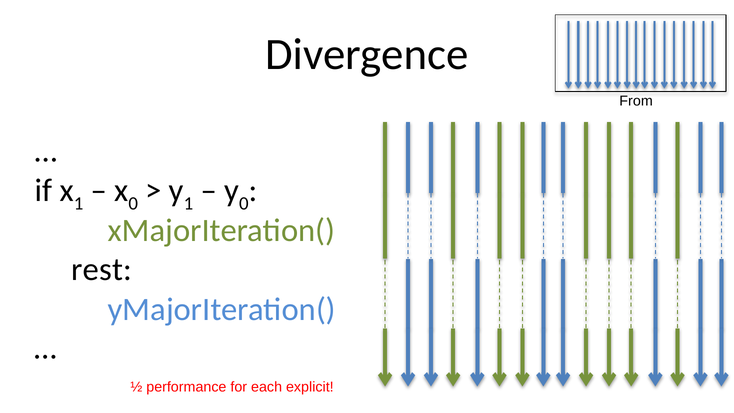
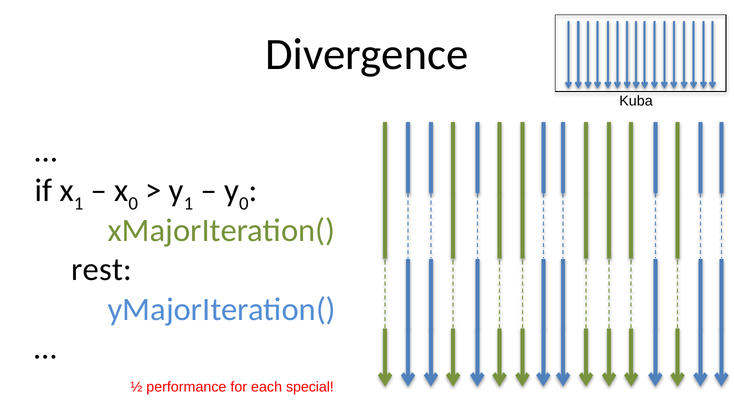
From: From -> Kuba (636, 101)
explicit: explicit -> special (310, 387)
